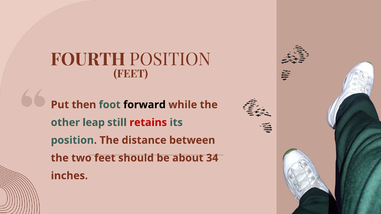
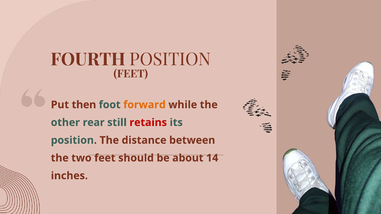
forward colour: black -> orange (145, 105)
leap: leap -> rear (94, 123)
34: 34 -> 14 (212, 158)
